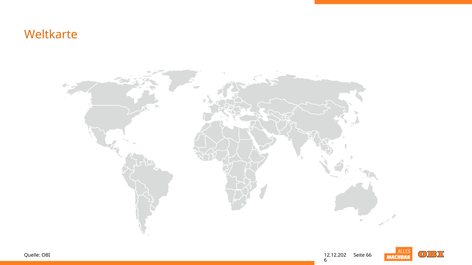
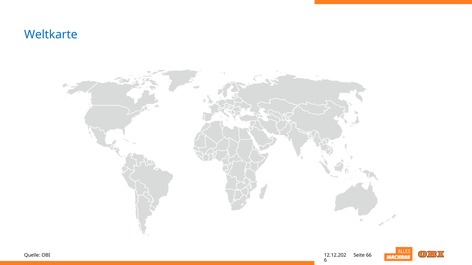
Weltkarte colour: orange -> blue (51, 35)
